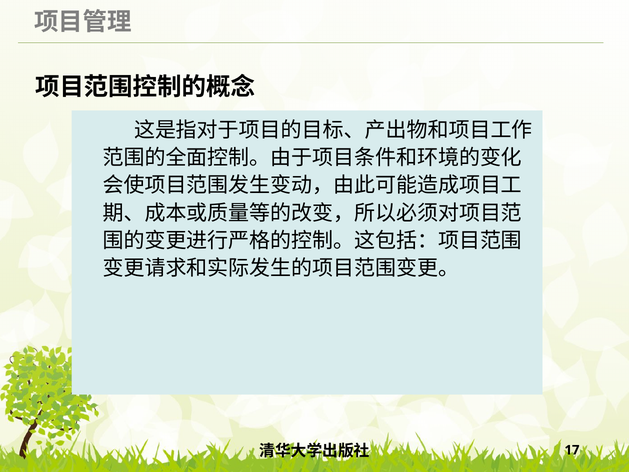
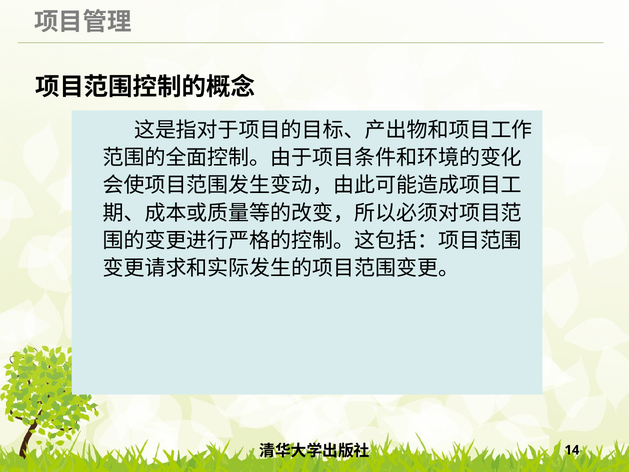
17: 17 -> 14 (572, 450)
